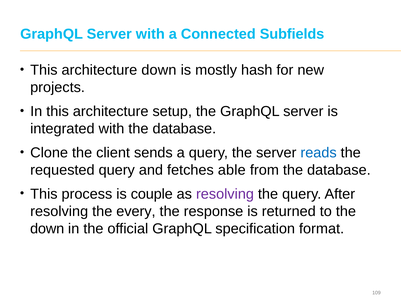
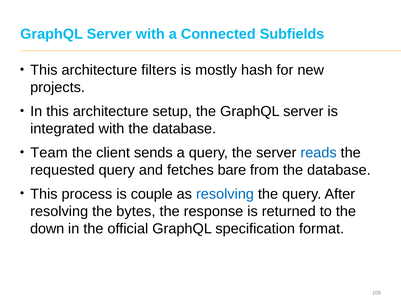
architecture down: down -> filters (159, 70)
Clone: Clone -> Team (49, 153)
able: able -> bare (232, 170)
resolving colour: purple -> blue (225, 194)
every: every -> bytes (136, 212)
